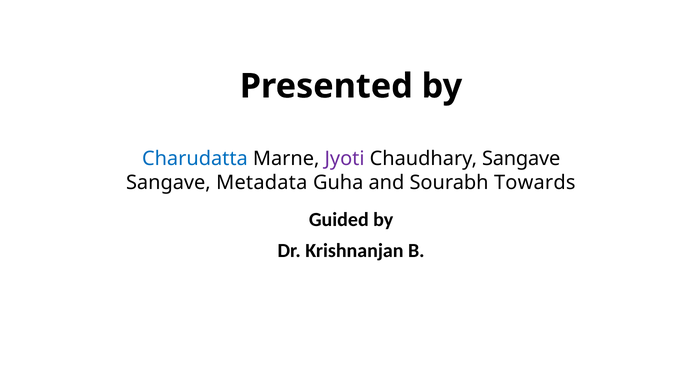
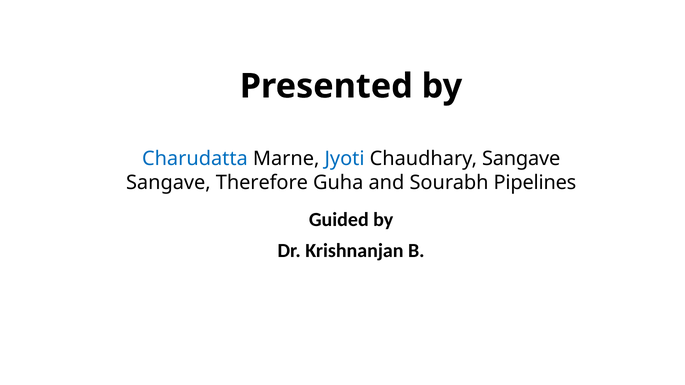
Jyoti colour: purple -> blue (345, 159)
Metadata: Metadata -> Therefore (262, 183)
Towards: Towards -> Pipelines (535, 183)
